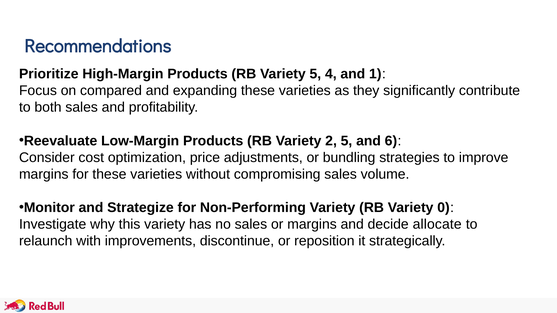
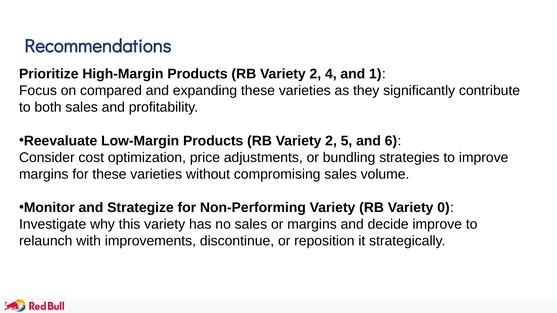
5: 5 -> 2 (315, 74)
decide allocate: allocate -> improve (437, 224)
